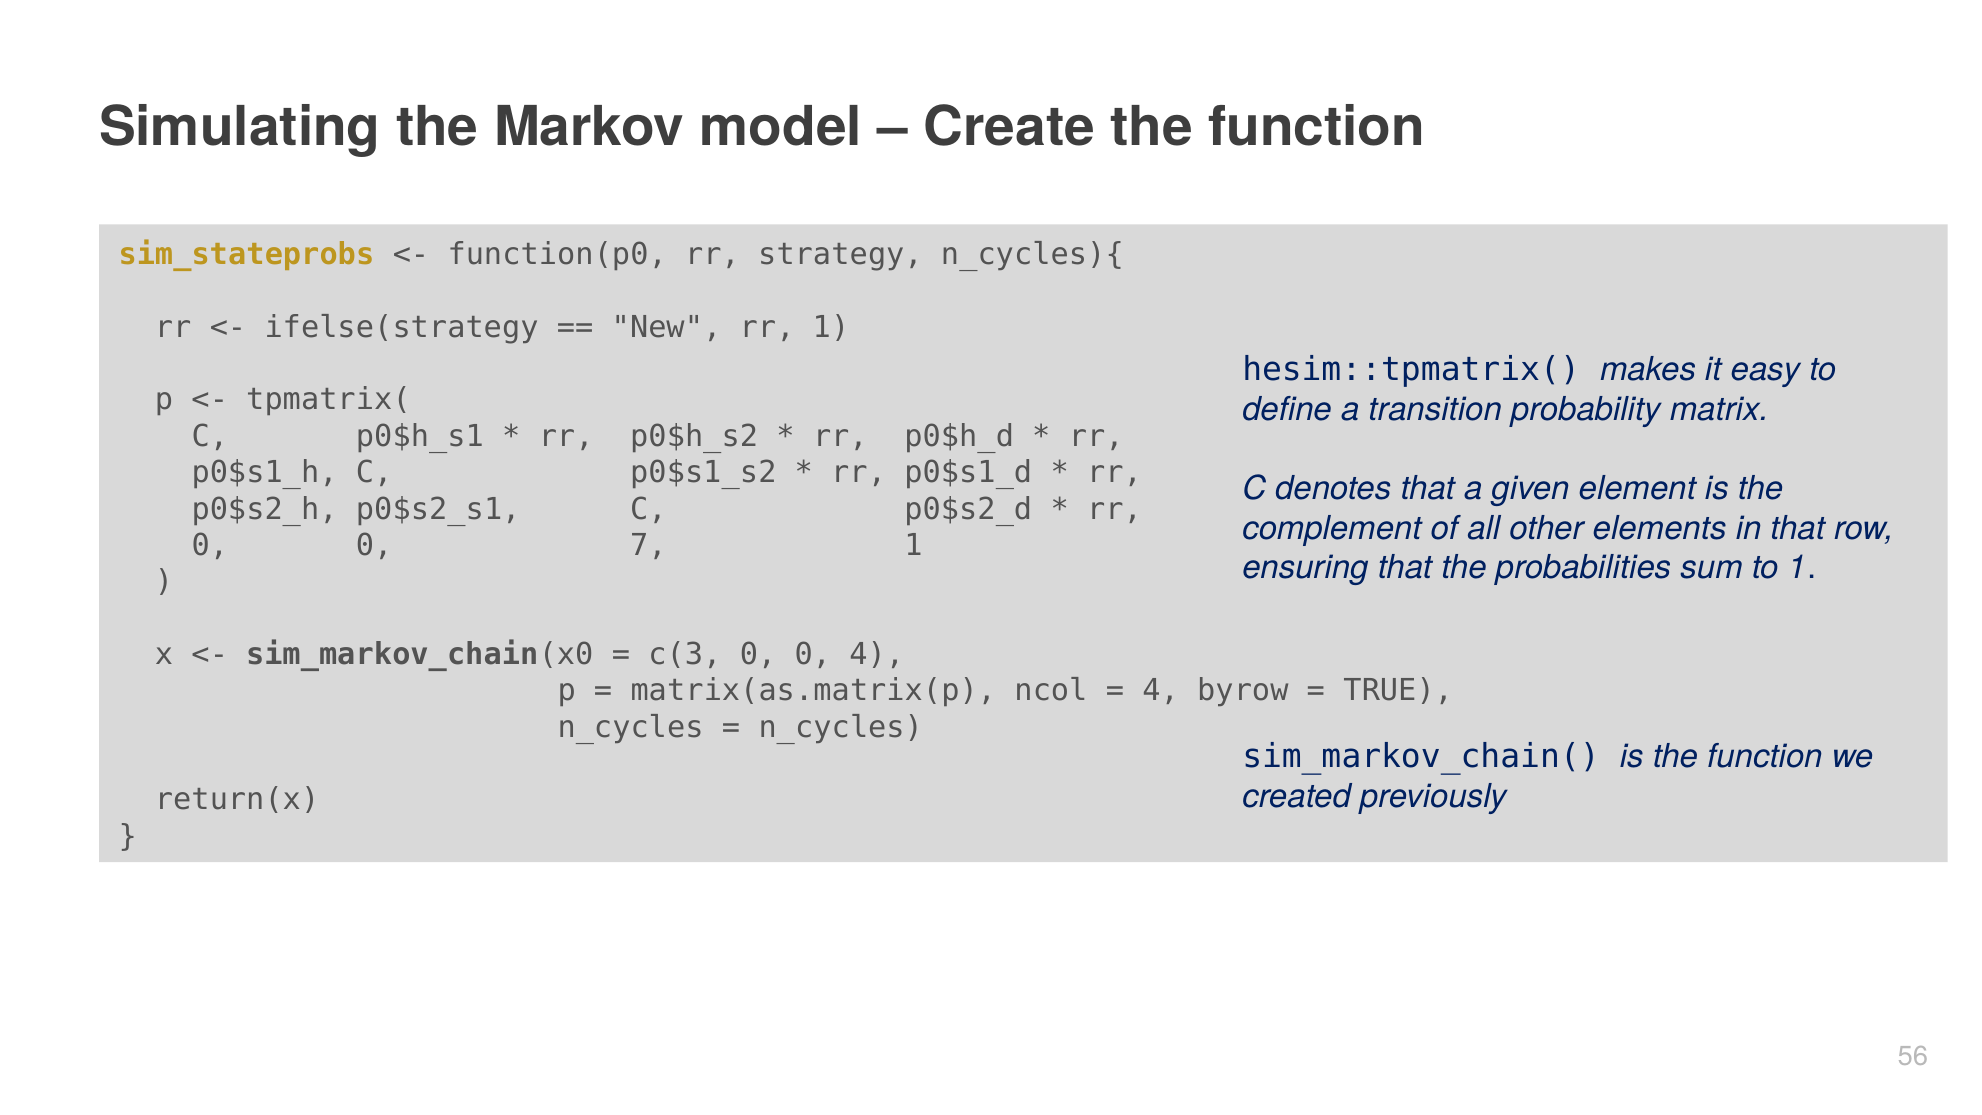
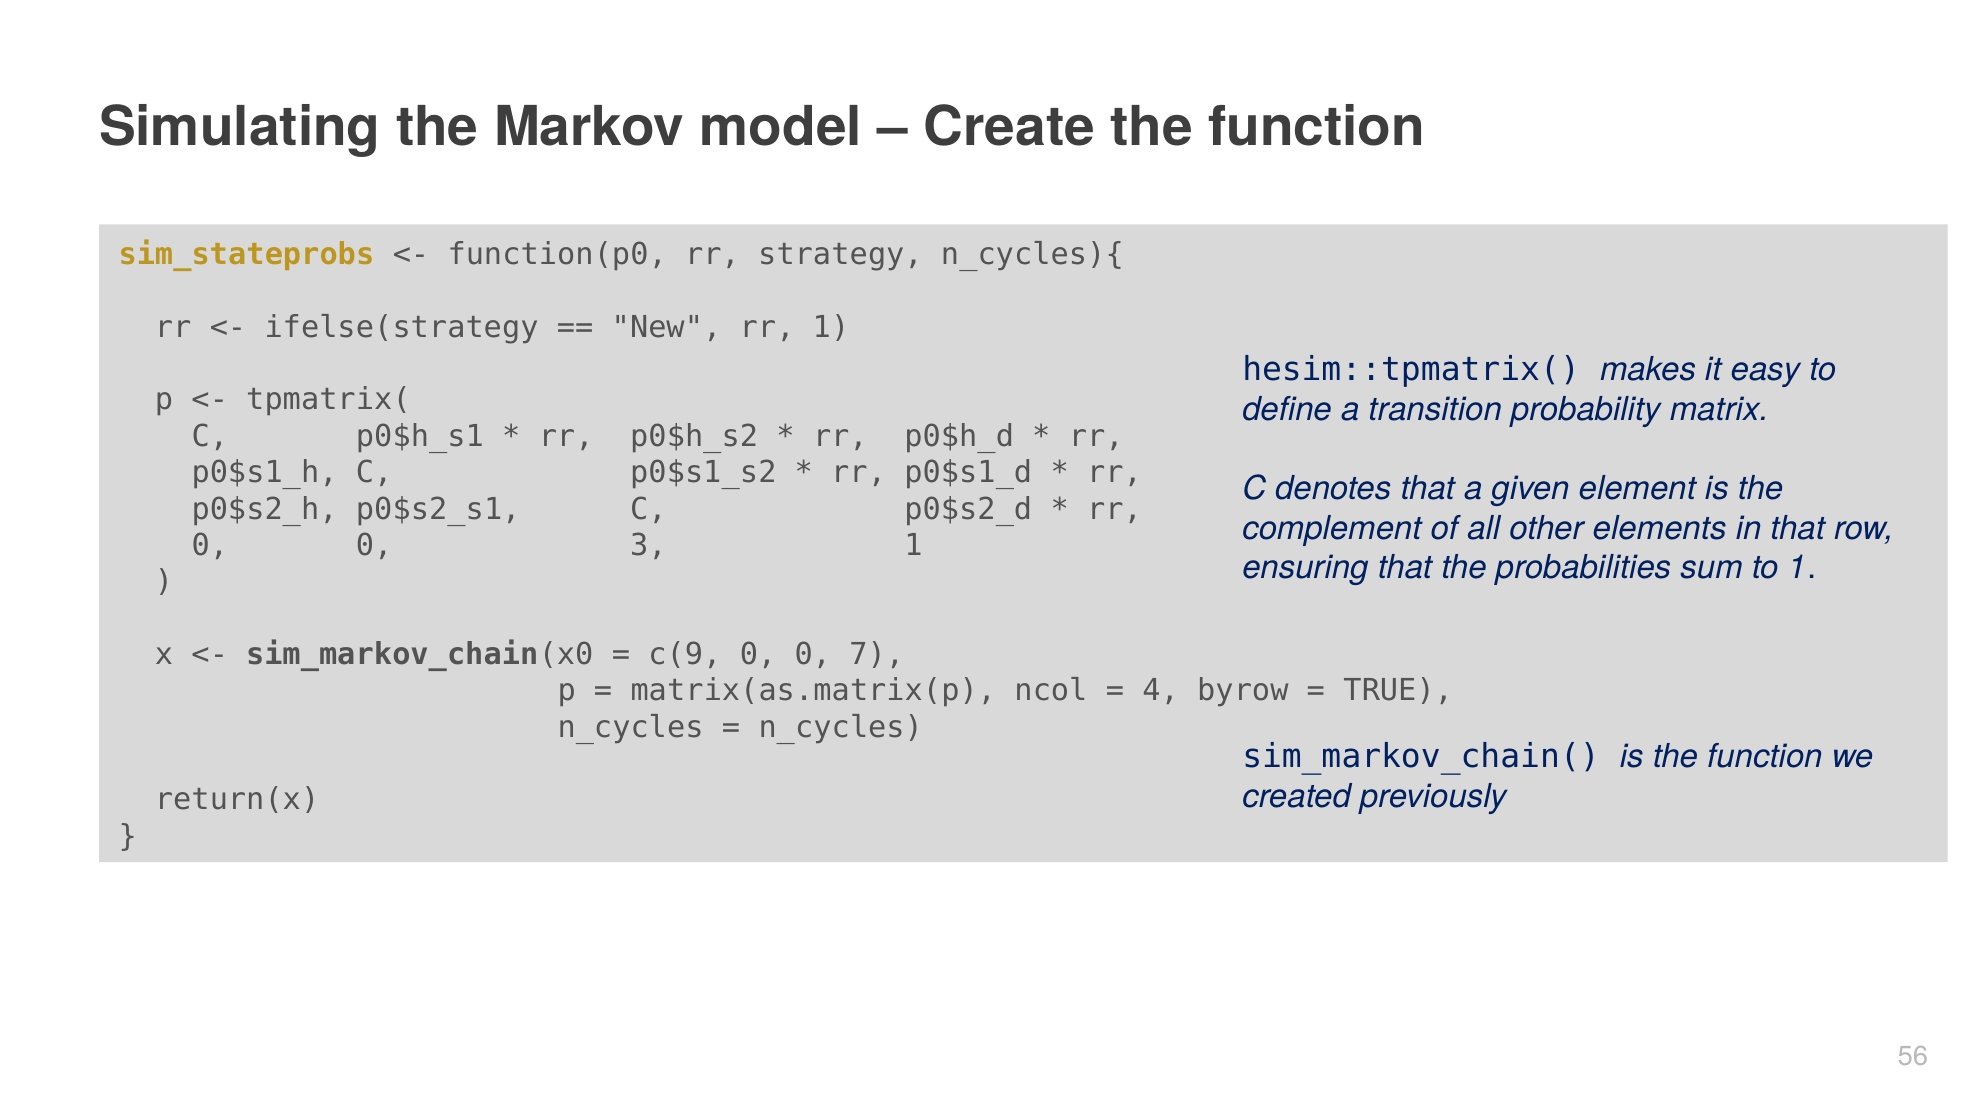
7: 7 -> 3 (648, 545)
c(3: c(3 -> c(9 (685, 654)
0 4: 4 -> 7 (877, 654)
